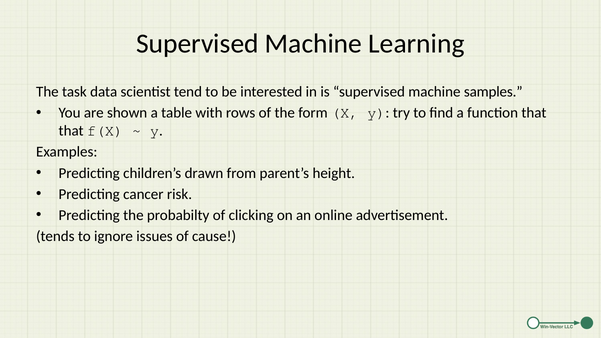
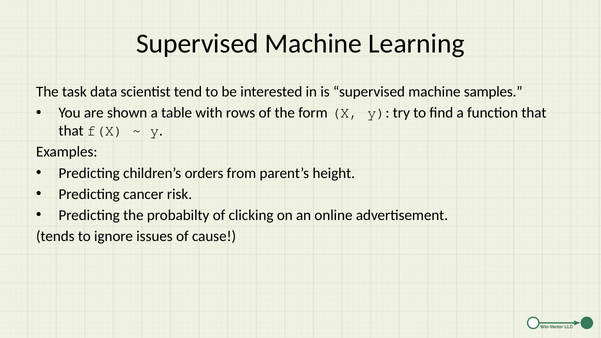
drawn: drawn -> orders (204, 173)
